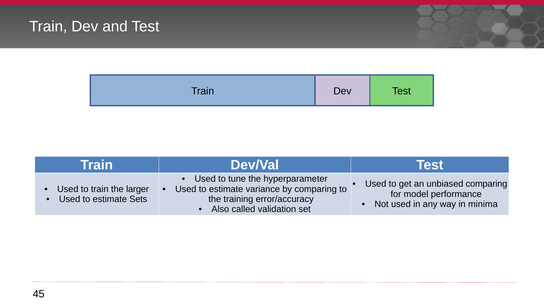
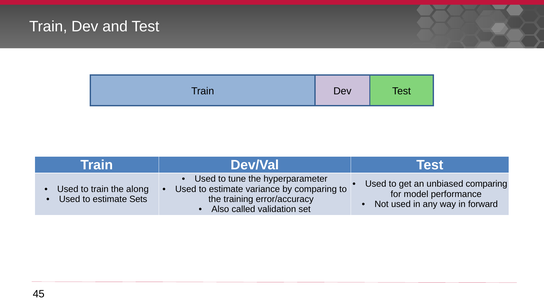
larger: larger -> along (137, 189)
minima: minima -> forward (483, 204)
